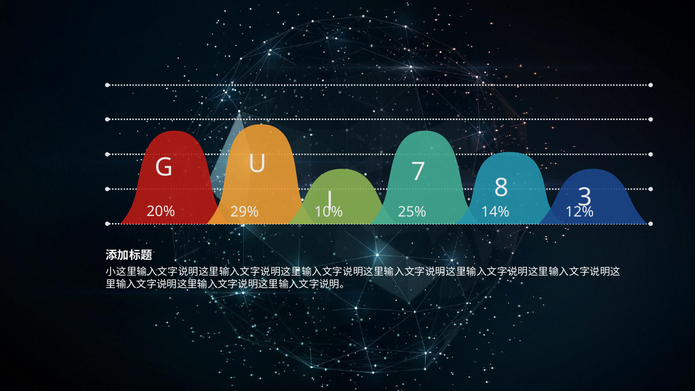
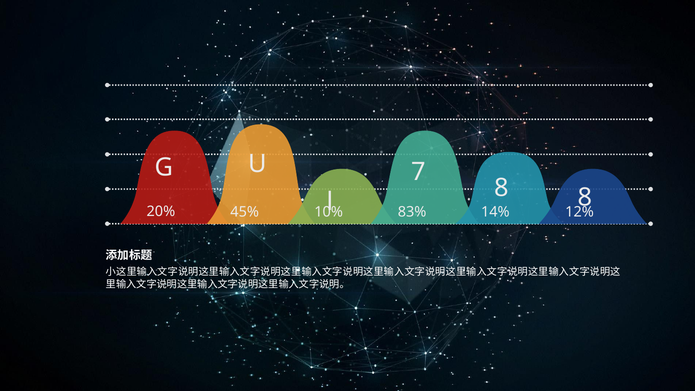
8 3: 3 -> 8 (585, 197)
29%: 29% -> 45% (245, 212)
25%: 25% -> 83% (412, 212)
